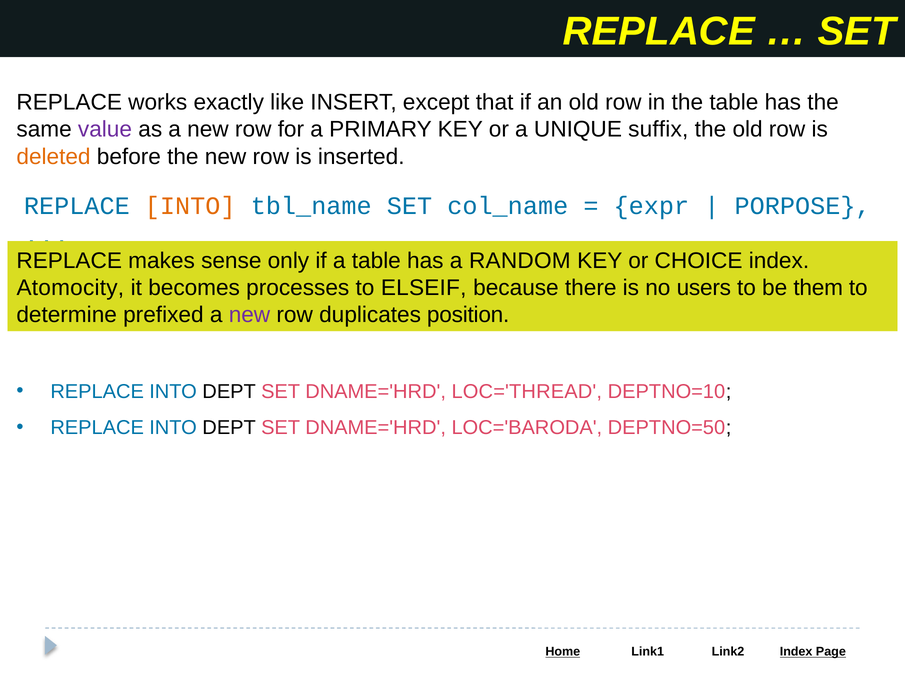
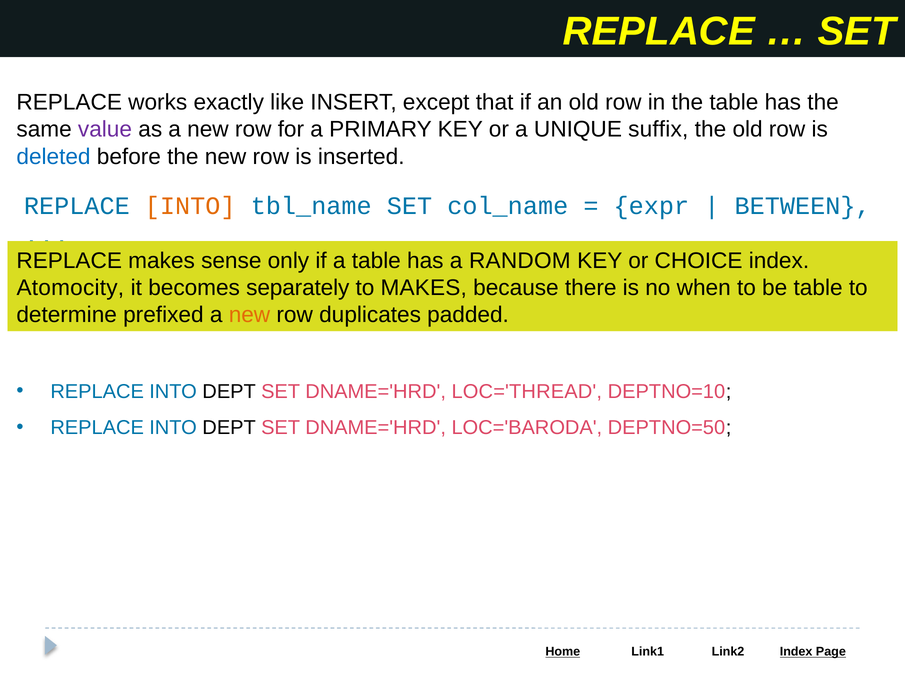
deleted colour: orange -> blue (54, 157)
PORPOSE: PORPOSE -> BETWEEN (803, 206)
processes: processes -> separately (298, 288)
to ELSEIF: ELSEIF -> MAKES (424, 288)
users: users -> when (704, 288)
be them: them -> table (818, 288)
new colour: purple -> orange (249, 315)
position: position -> padded (468, 315)
